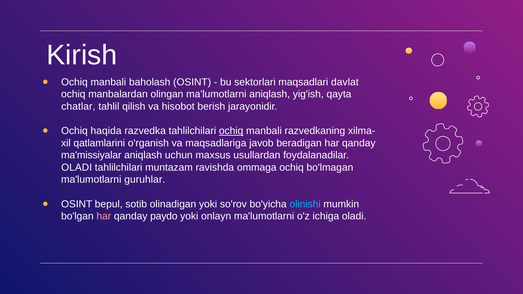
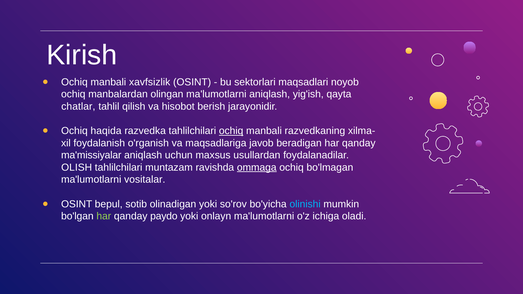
baholash: baholash -> xavfsizlik (150, 82)
davlat: davlat -> noyob (345, 82)
qatlamlarini: qatlamlarini -> foydalanish (99, 143)
OLADI: OLADI -> OLISH (77, 168)
ommaga underline: none -> present (257, 168)
guruhlar: guruhlar -> vositalar (145, 180)
har colour: pink -> light green (104, 216)
